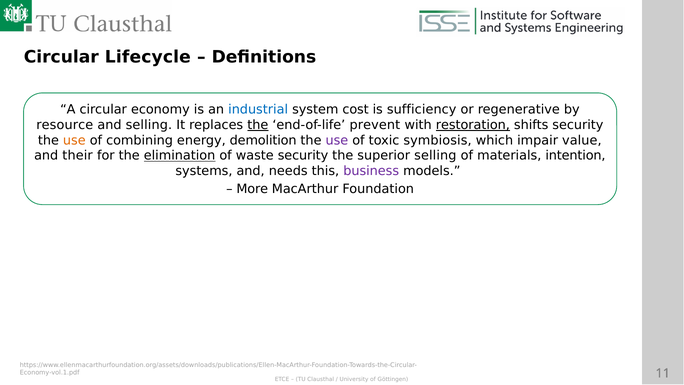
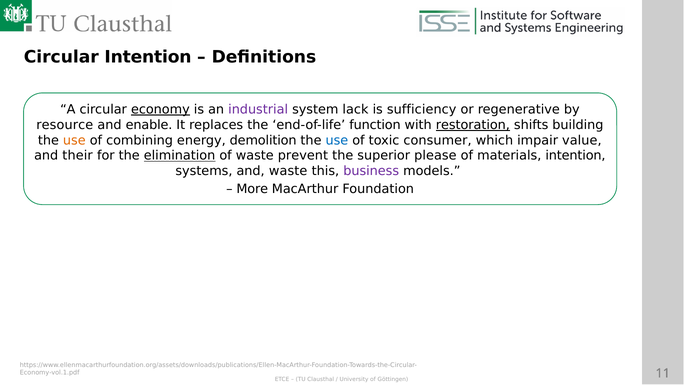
Circular Lifecycle: Lifecycle -> Intention (148, 57)
economy underline: none -> present (160, 109)
industrial colour: blue -> purple (258, 109)
cost: cost -> lack (355, 109)
and selling: selling -> enable (149, 125)
the underline: present -> none (258, 125)
prevent: prevent -> function (375, 125)
shifts security: security -> building (578, 125)
use colour: purple -> blue (337, 140)
symbiosis: symbiosis -> consumer (438, 140)
waste security: security -> prevent (303, 156)
superior selling: selling -> please (435, 156)
and needs: needs -> waste (288, 171)
